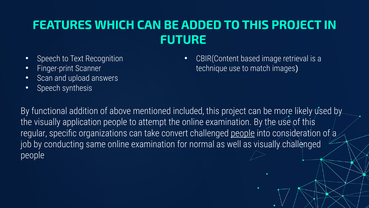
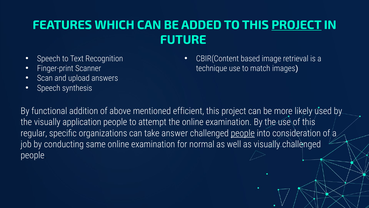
PROJECT underline: none -> present (297, 25)
included: included -> efficient (189, 111)
convert: convert -> answer (175, 133)
